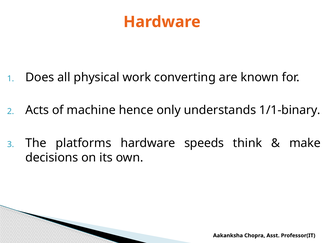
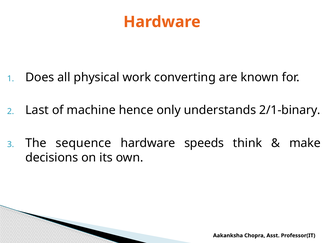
Acts: Acts -> Last (37, 110)
1/1-binary: 1/1-binary -> 2/1-binary (290, 110)
platforms: platforms -> sequence (83, 143)
